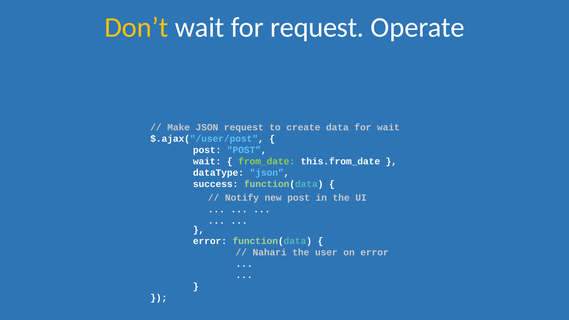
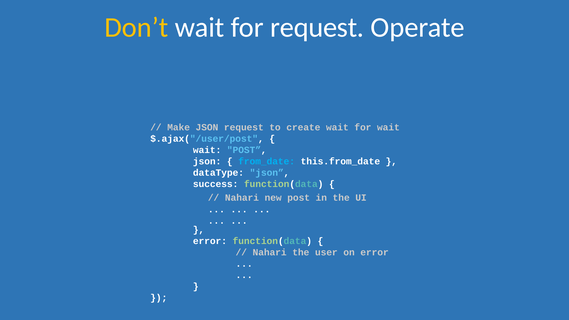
create data: data -> wait (337, 127)
post: post -> wait (207, 150)
wait: wait -> json (207, 161)
from_date colour: light green -> light blue (267, 161)
Notify: Notify -> Nahari (242, 198)
